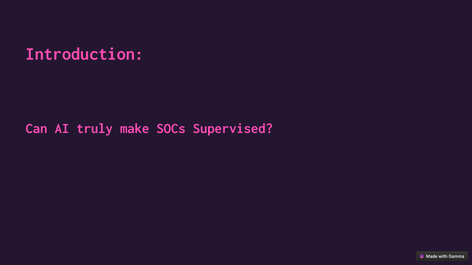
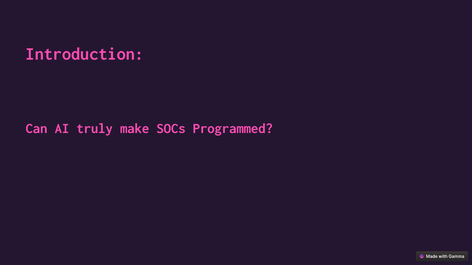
Supervised: Supervised -> Programmed (233, 128)
